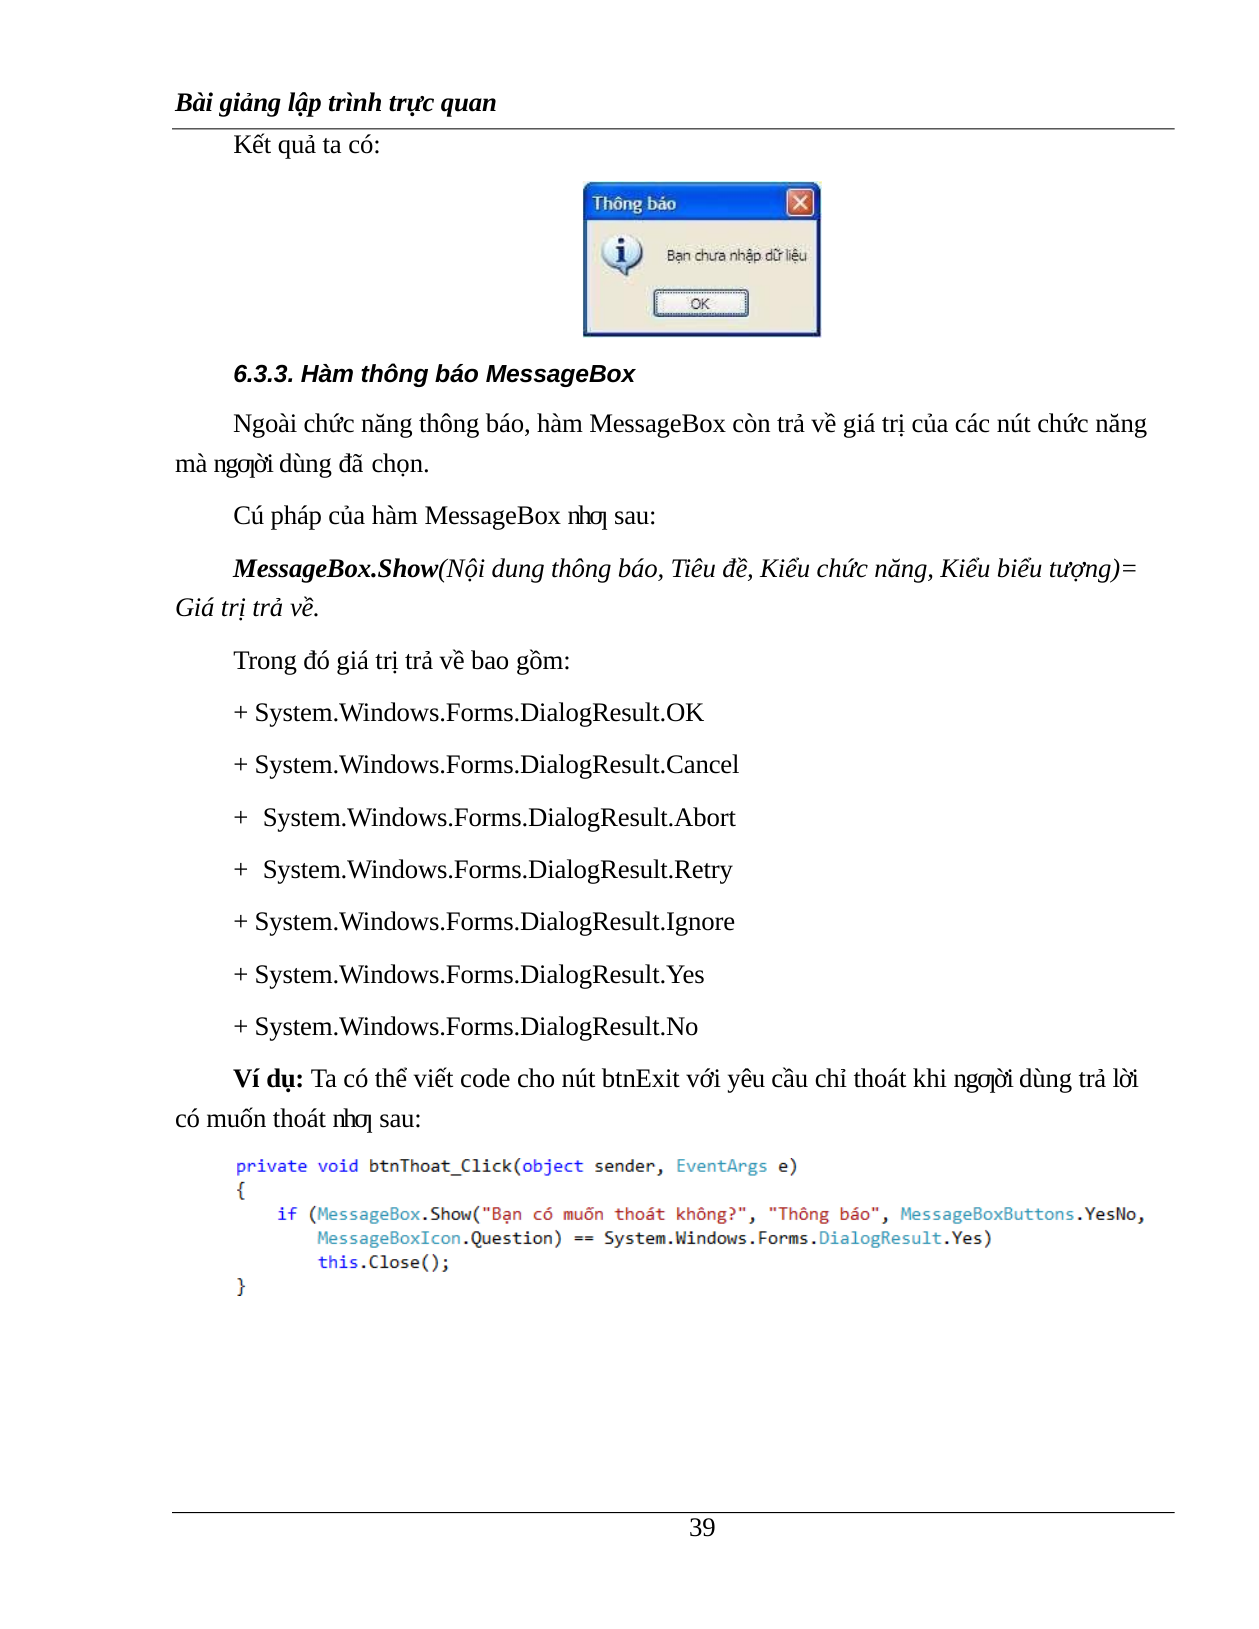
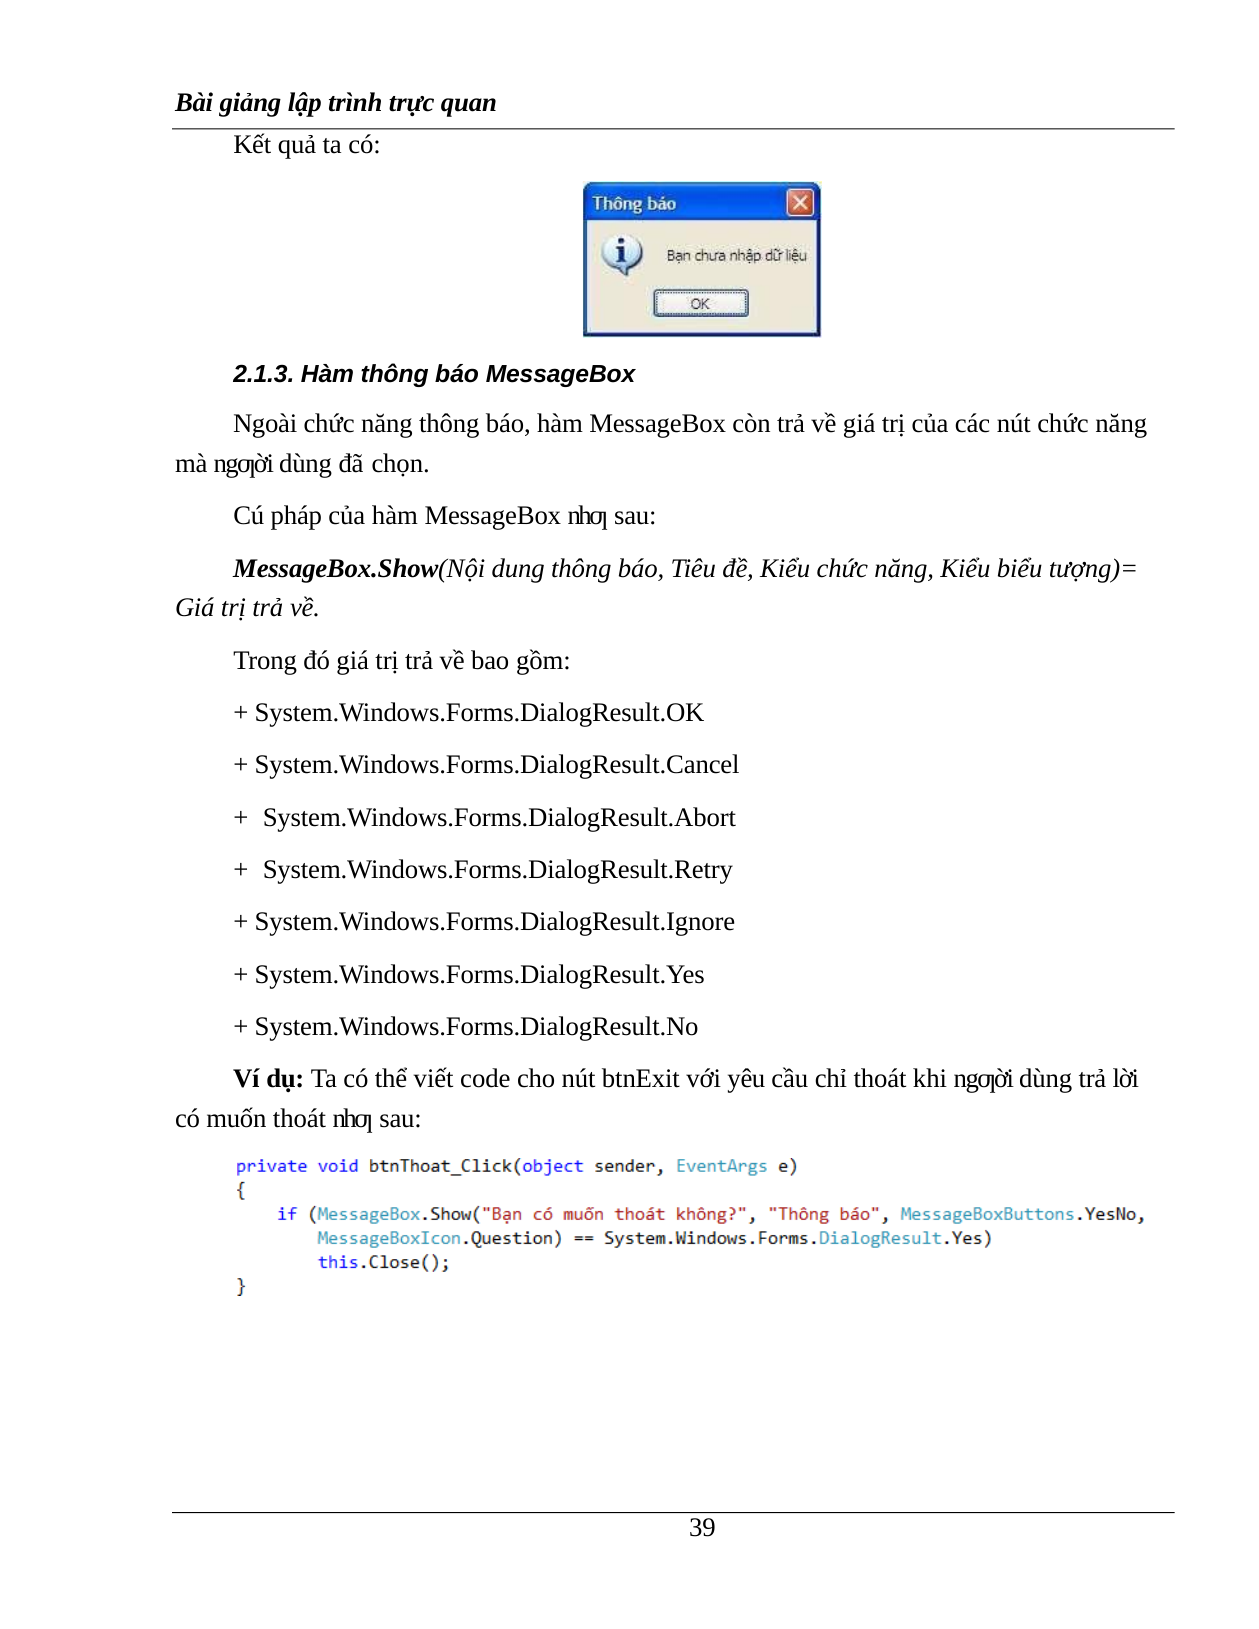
6.3.3: 6.3.3 -> 2.1.3 (264, 375)
